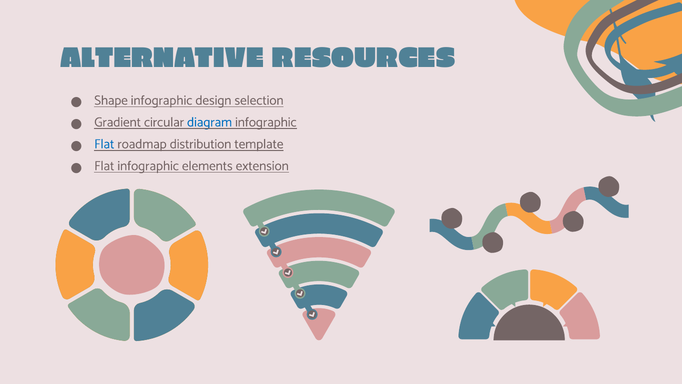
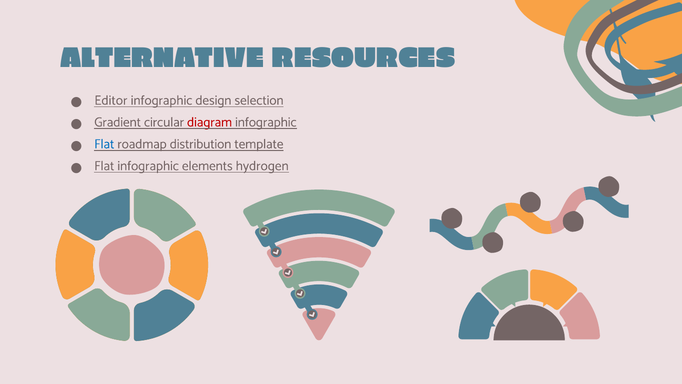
Shape: Shape -> Editor (111, 100)
diagram colour: blue -> red (210, 122)
extension: extension -> hydrogen (262, 166)
